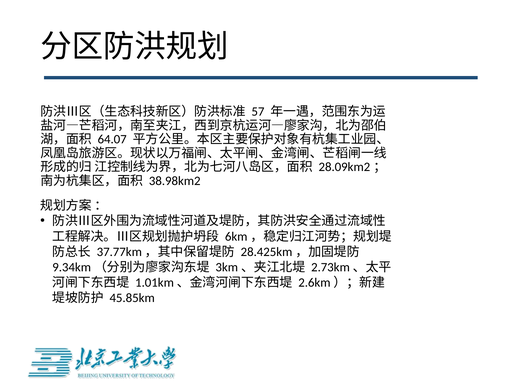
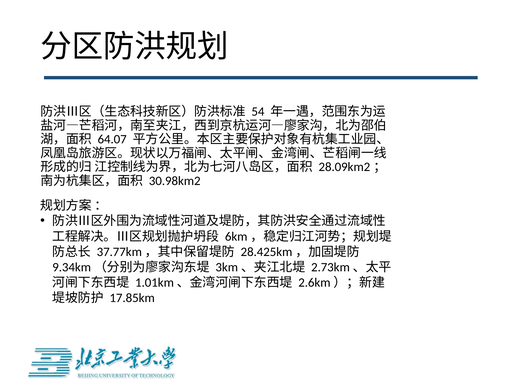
57: 57 -> 54 (258, 112)
38.98km2: 38.98km2 -> 30.98km2 (175, 181)
45.85km: 45.85km -> 17.85km (132, 298)
